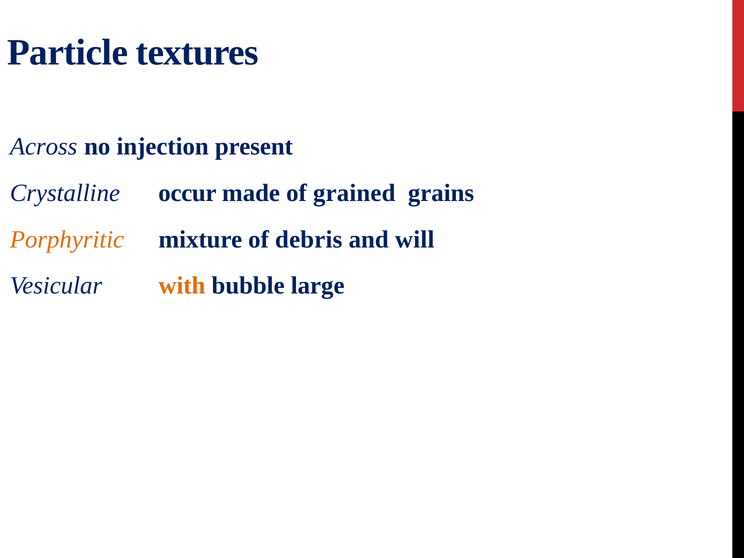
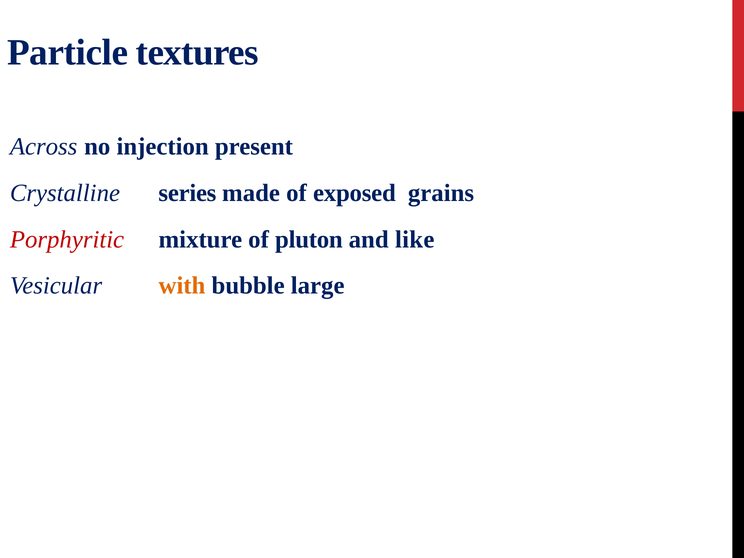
occur: occur -> series (187, 193)
grained: grained -> exposed (354, 193)
Porphyritic colour: orange -> red (67, 239)
debris: debris -> pluton (309, 239)
will: will -> like (415, 239)
